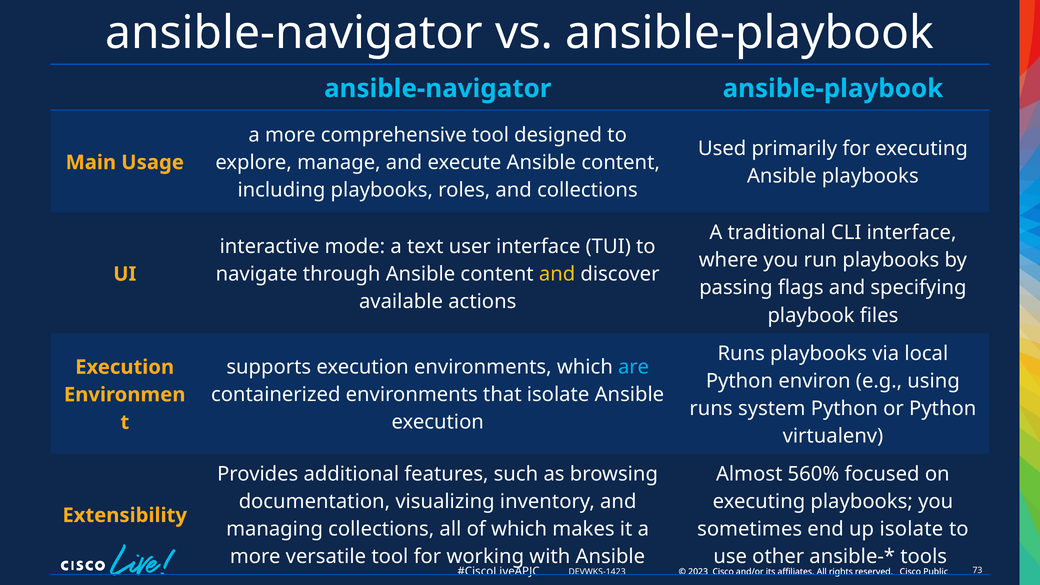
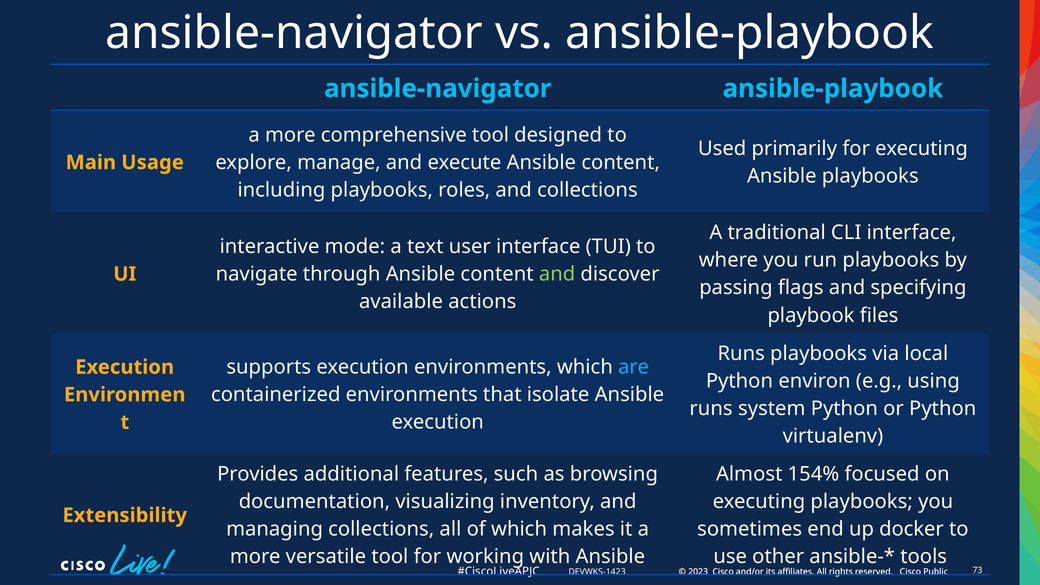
and colour: yellow -> light green (557, 274)
560%: 560% -> 154% (813, 474)
up isolate: isolate -> docker (912, 529)
